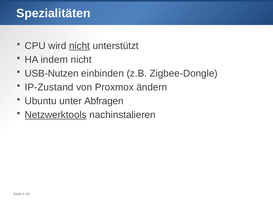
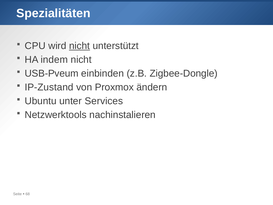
USB-Nutzen: USB-Nutzen -> USB-Pveum (52, 73)
Abfragen: Abfragen -> Services (104, 101)
Netzwerktools underline: present -> none (56, 115)
